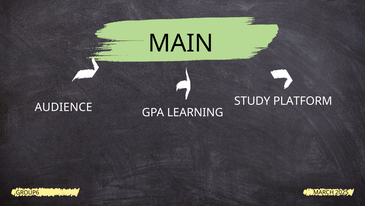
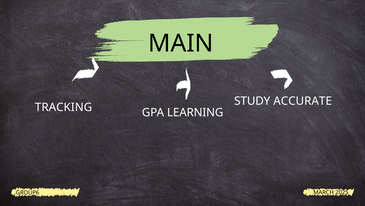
PLATFORM: PLATFORM -> ACCURATE (303, 101)
AUDIENCE: AUDIENCE -> TRACKING (64, 107)
